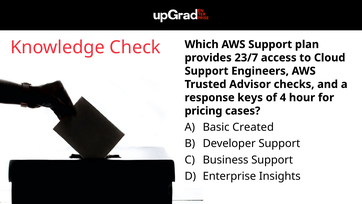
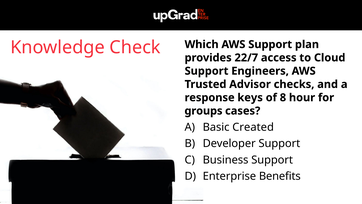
23/7: 23/7 -> 22/7 (246, 58)
4: 4 -> 8 (283, 97)
pricing: pricing -> groups (203, 111)
Insights: Insights -> Benefits (280, 176)
